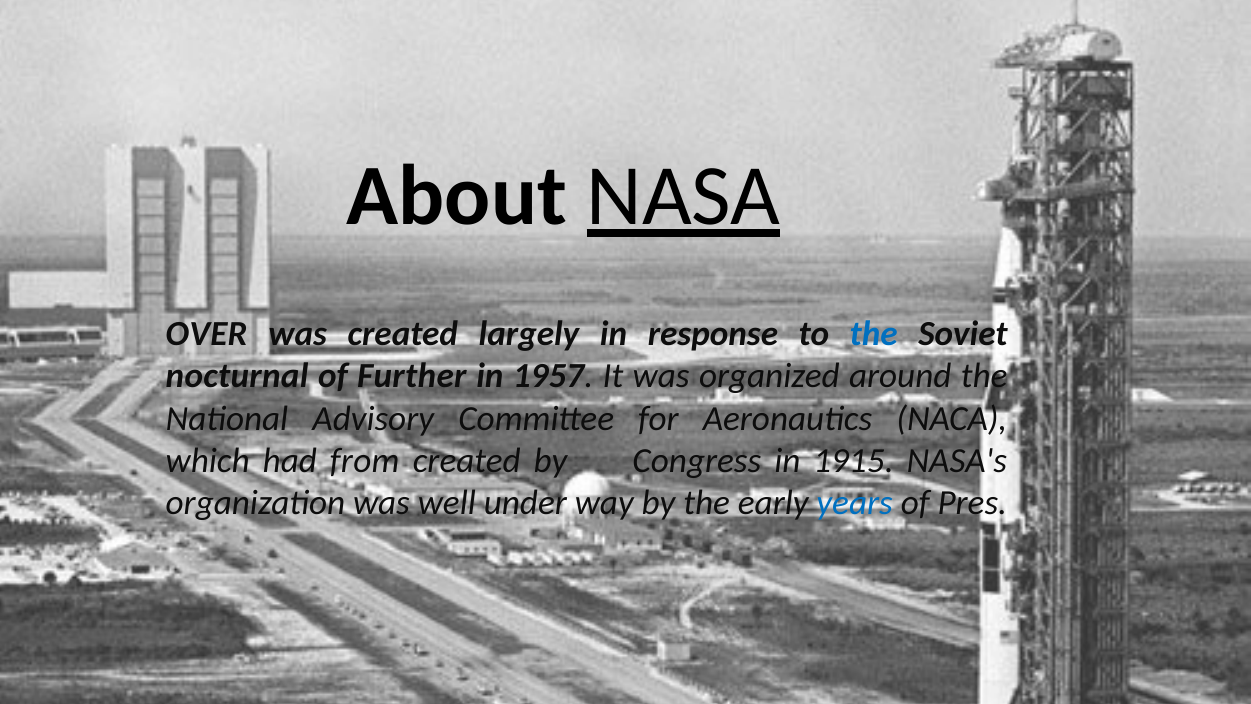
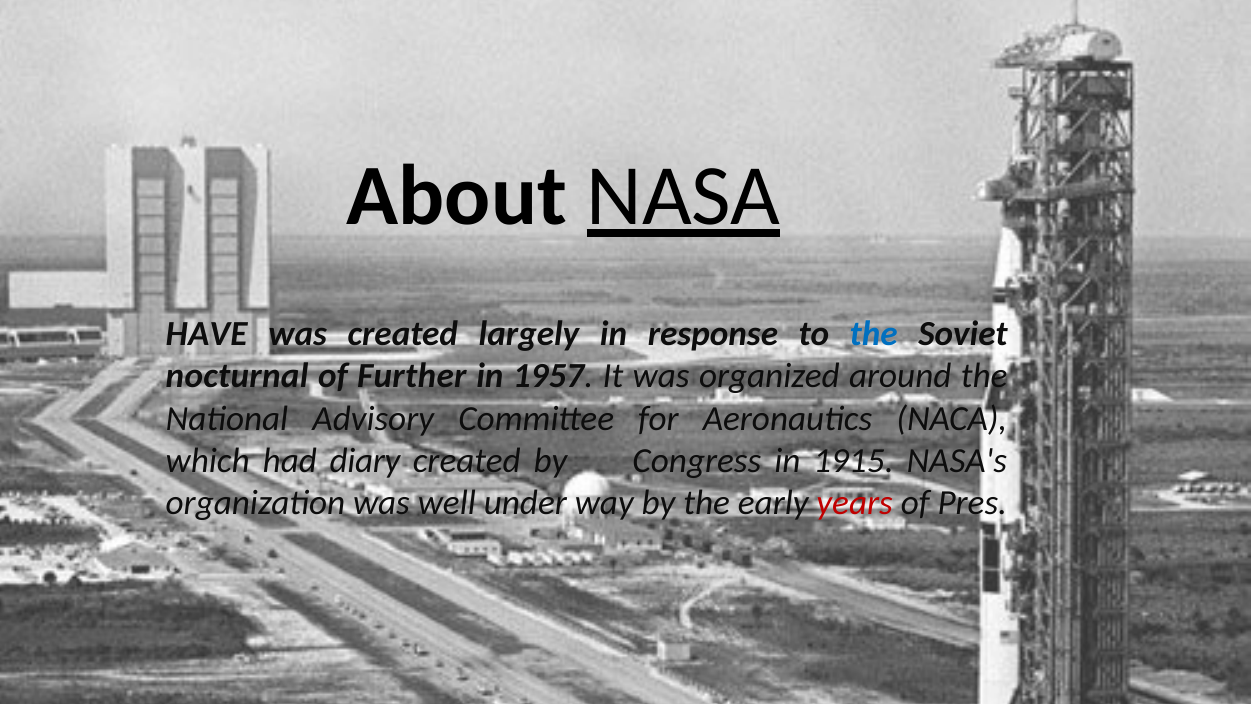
OVER: OVER -> HAVE (207, 334)
from: from -> diary (365, 461)
years colour: blue -> red (855, 503)
